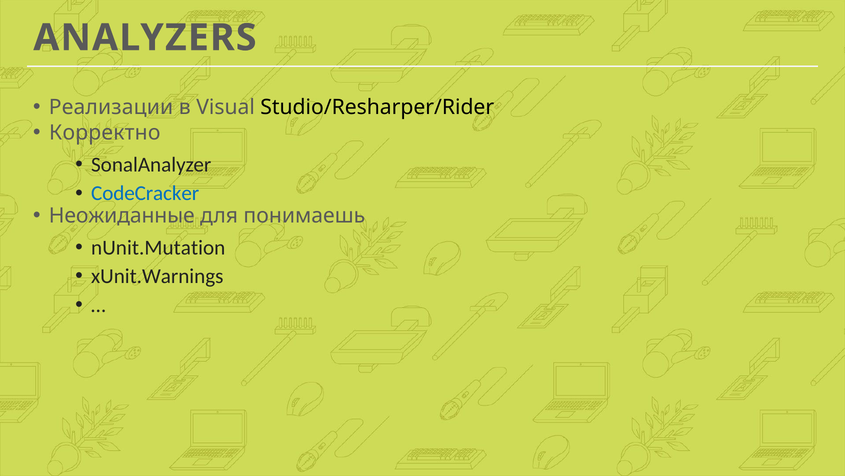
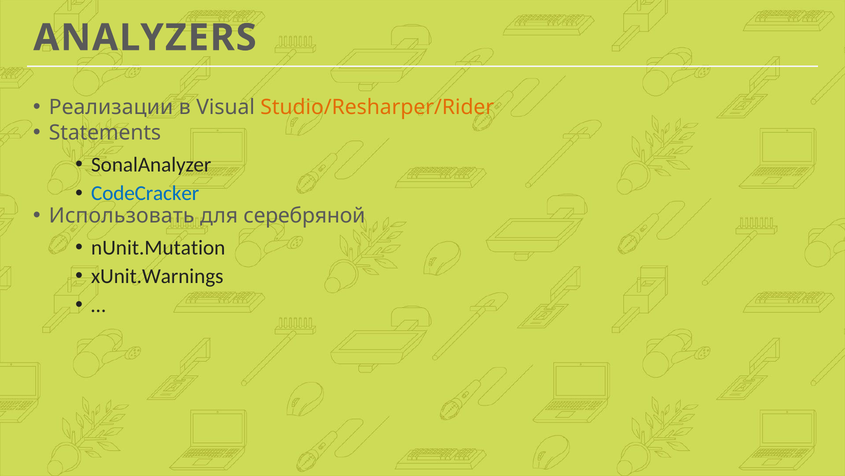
Studio/Resharper/Rider colour: black -> orange (377, 107)
Корректно: Корректно -> Statements (105, 133)
Неожиданные: Неожиданные -> Использовать (122, 215)
понимаешь: понимаешь -> серебряной (304, 215)
